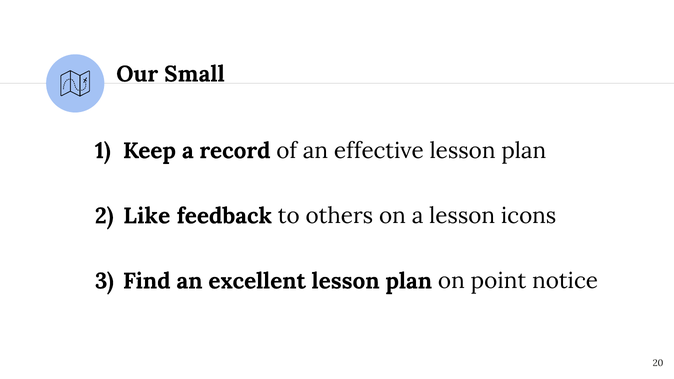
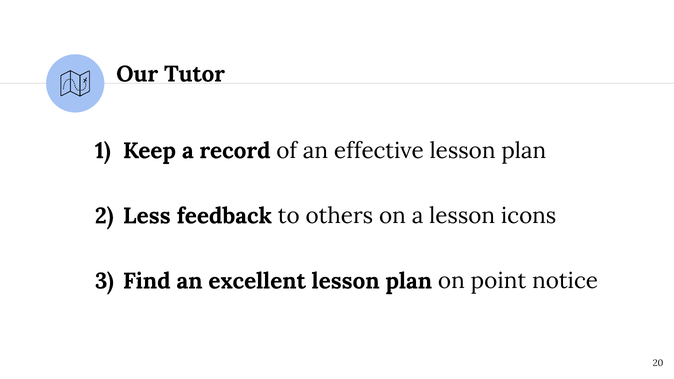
Small: Small -> Tutor (195, 74)
Like: Like -> Less (147, 216)
